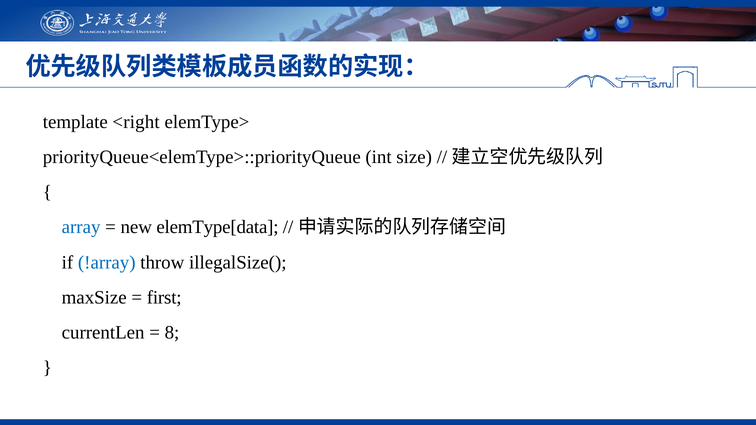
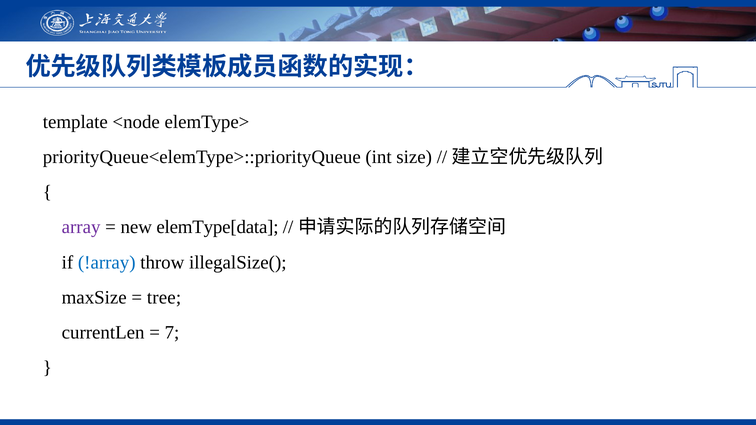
<right: <right -> <node (136, 122)
array colour: blue -> purple (81, 227)
first: first -> tree (164, 298)
8: 8 -> 7 (172, 333)
